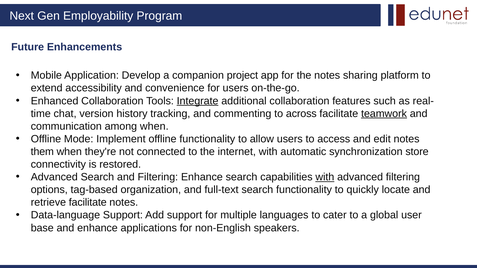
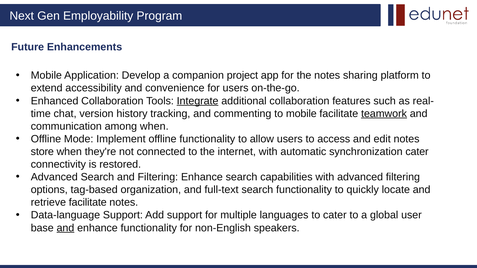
to across: across -> mobile (301, 114)
them: them -> store (42, 152)
synchronization store: store -> cater (417, 152)
with underline: present -> none (325, 177)
and underline: none -> present (65, 228)
enhance applications: applications -> functionality (149, 228)
